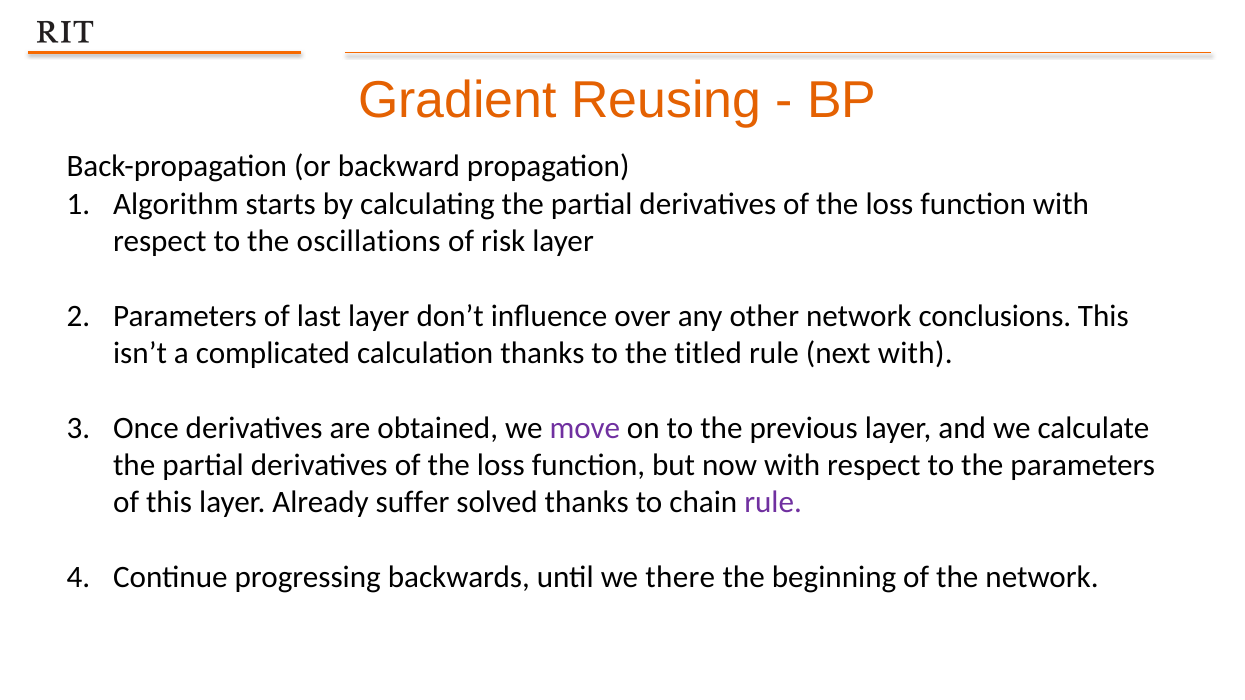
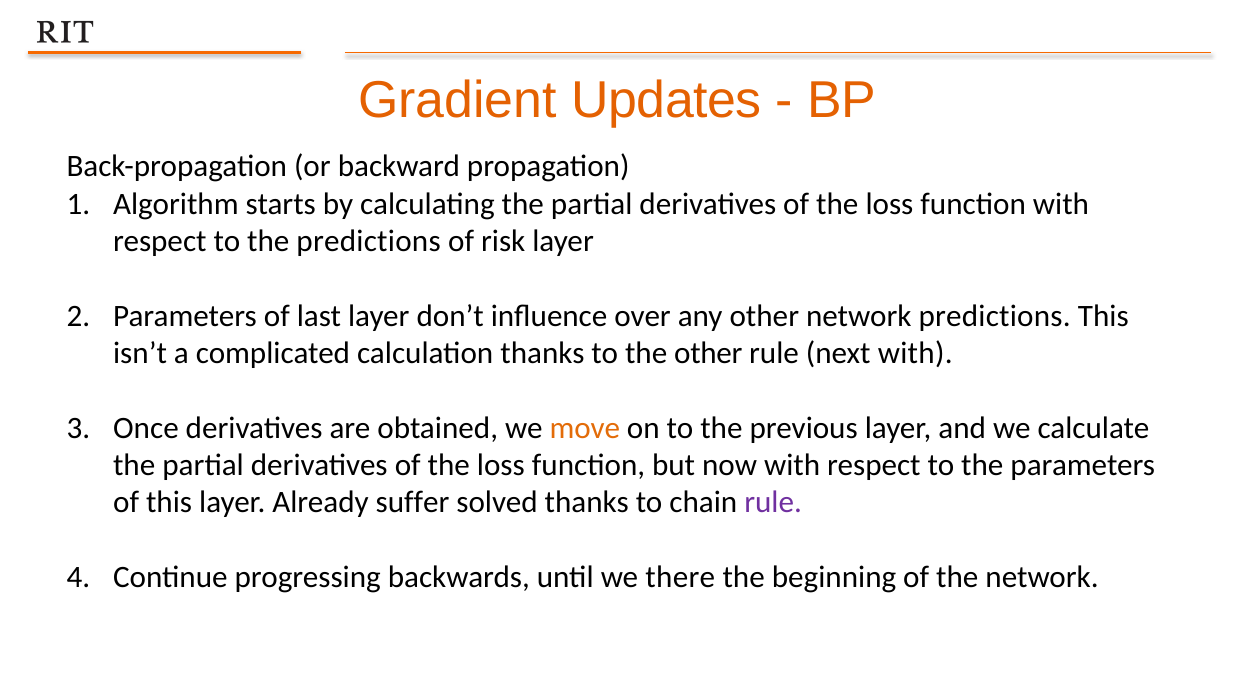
Reusing: Reusing -> Updates (667, 101)
the oscillations: oscillations -> predictions (369, 241)
network conclusions: conclusions -> predictions (995, 316)
the titled: titled -> other (708, 353)
move colour: purple -> orange (585, 428)
